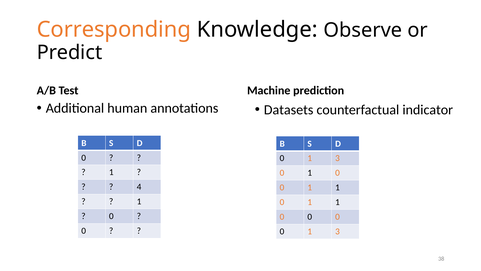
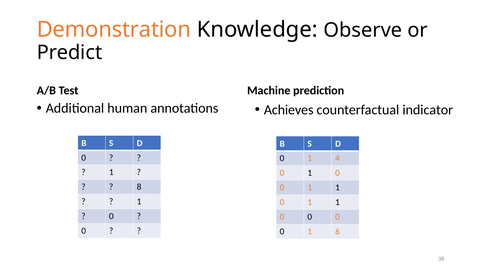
Corresponding: Corresponding -> Demonstration (114, 30)
Datasets: Datasets -> Achieves (289, 110)
3: 3 -> 4 (337, 158)
4: 4 -> 8 (139, 187)
3: 3 -> 6 (337, 231)
